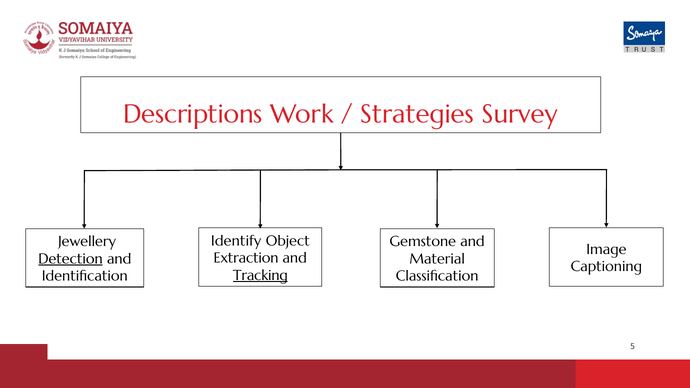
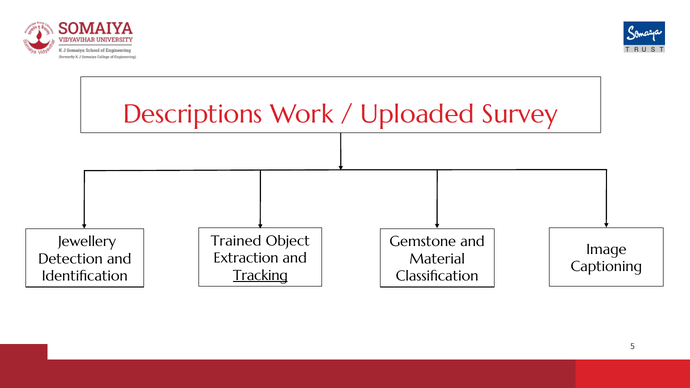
Strategies: Strategies -> Uploaded (417, 114)
Identify: Identify -> Trained (236, 241)
Detection underline: present -> none (70, 259)
